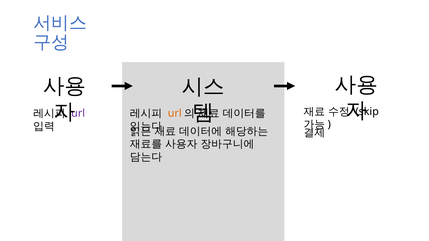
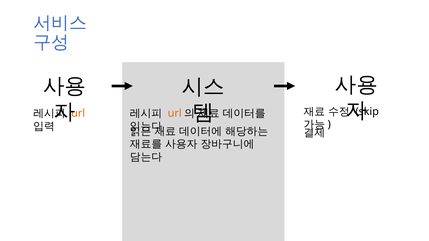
url colour: purple -> orange (78, 114)
